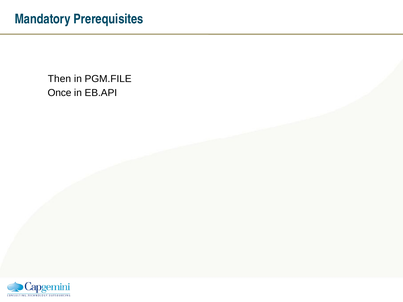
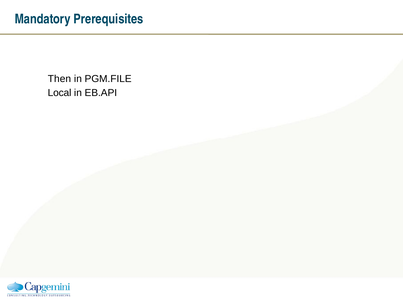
Once: Once -> Local (60, 93)
